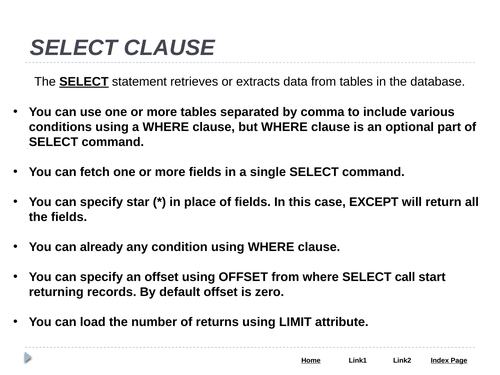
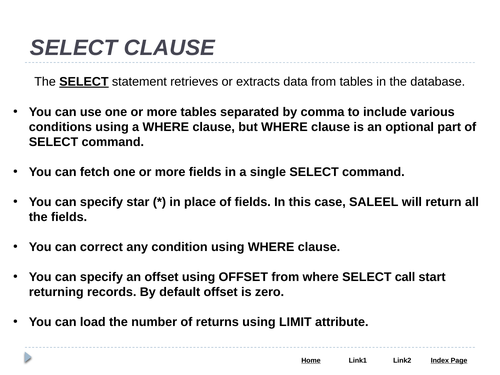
EXCEPT: EXCEPT -> SALEEL (374, 202)
already: already -> correct (101, 247)
